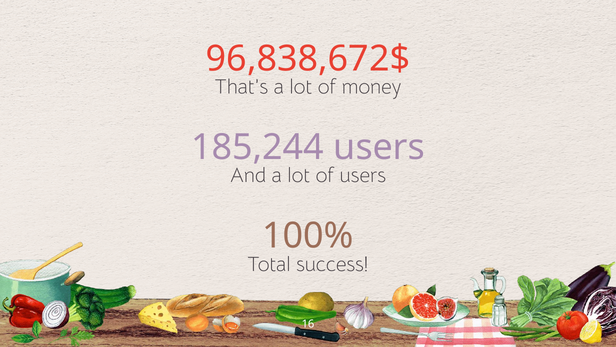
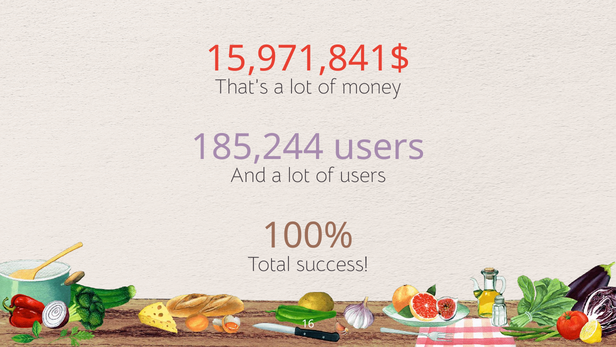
96,838,672$: 96,838,672$ -> 15,971,841$ (308, 59)
